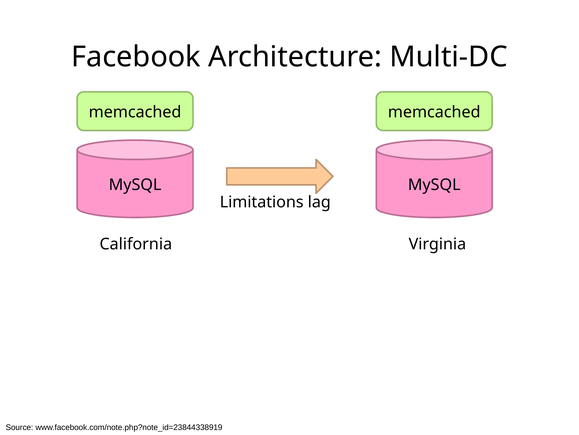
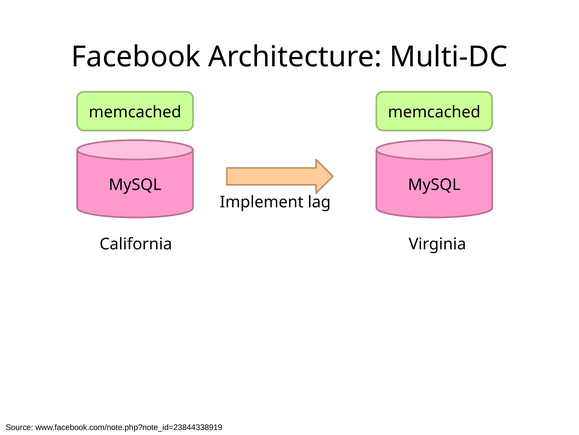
Limitations: Limitations -> Implement (262, 202)
